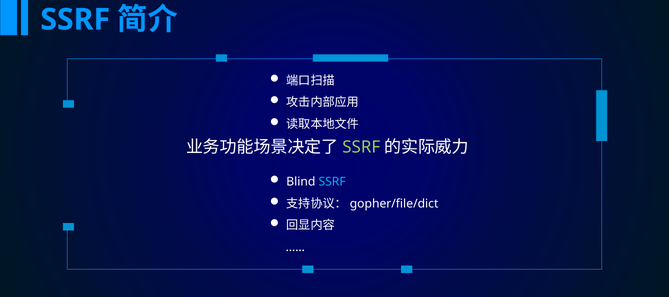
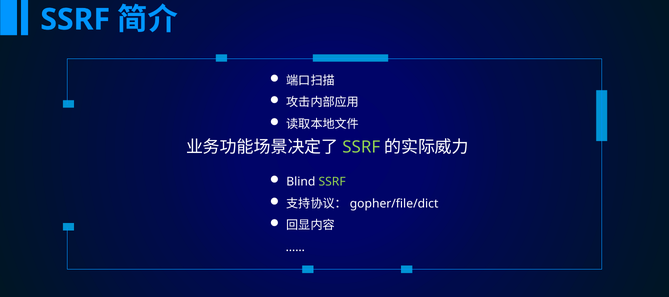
SSRF colour: light blue -> light green (332, 182)
